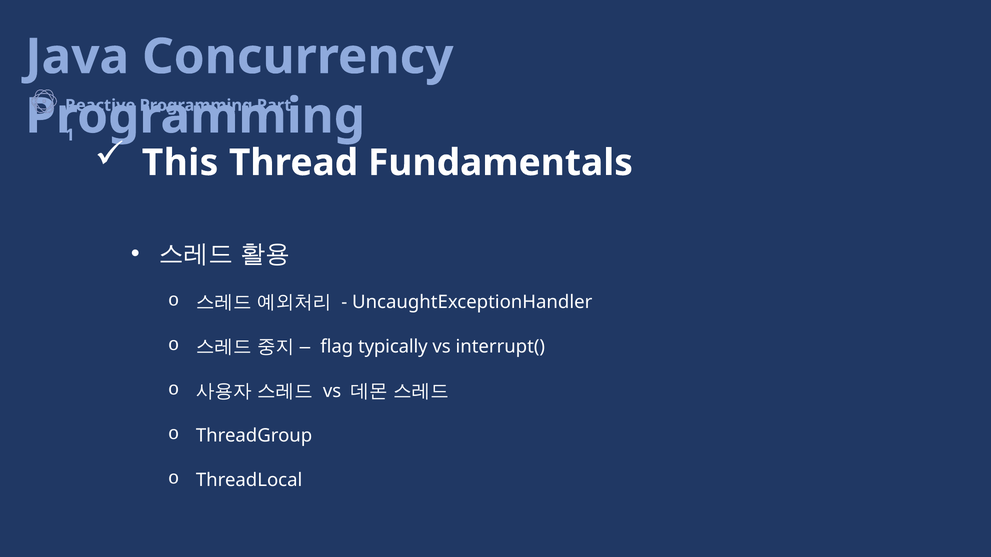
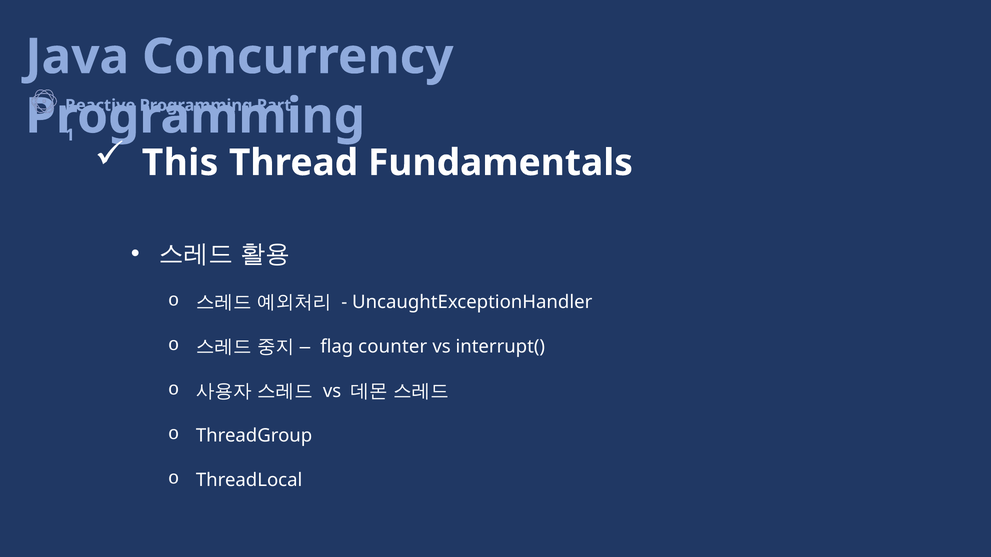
typically: typically -> counter (393, 347)
